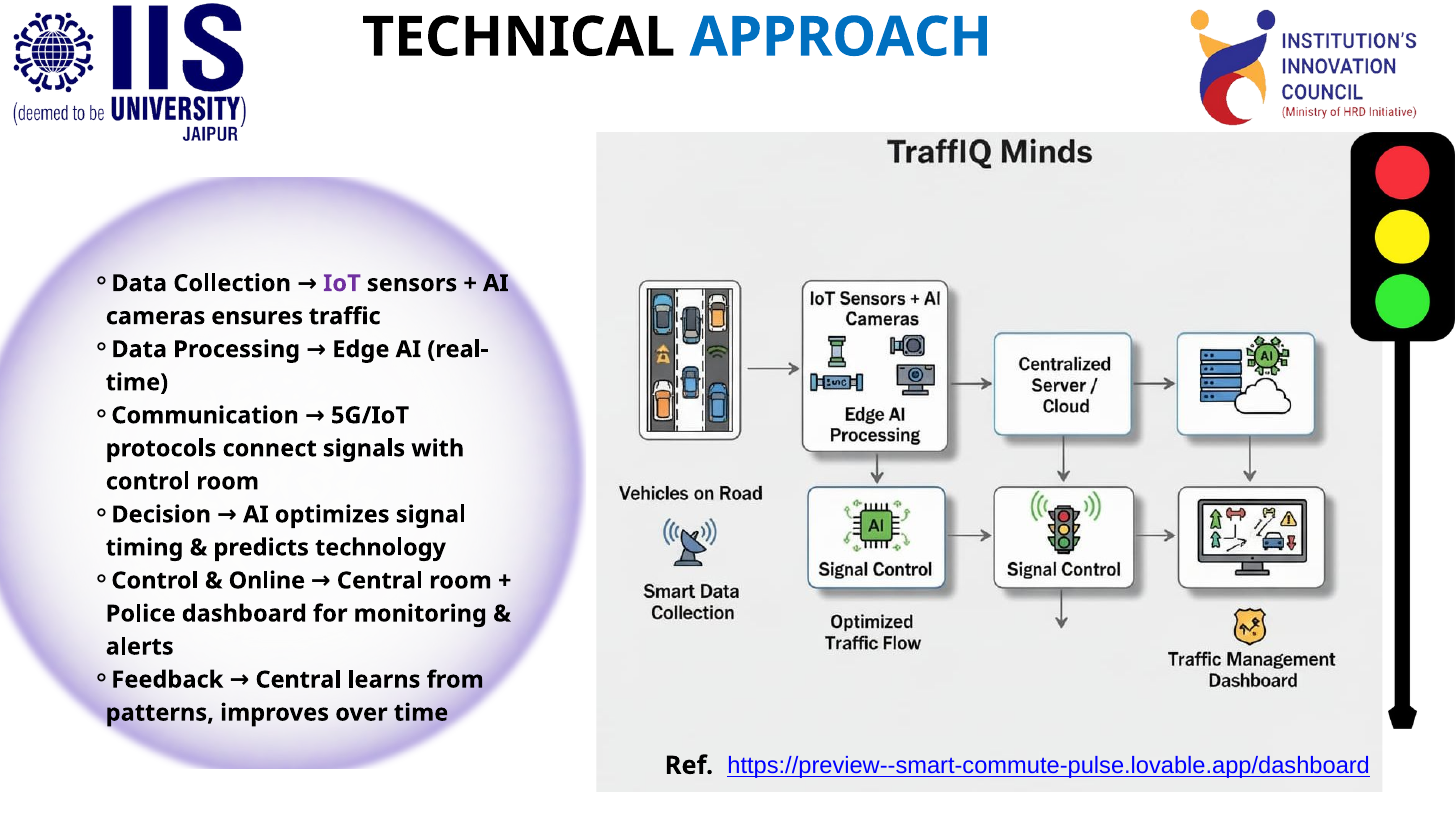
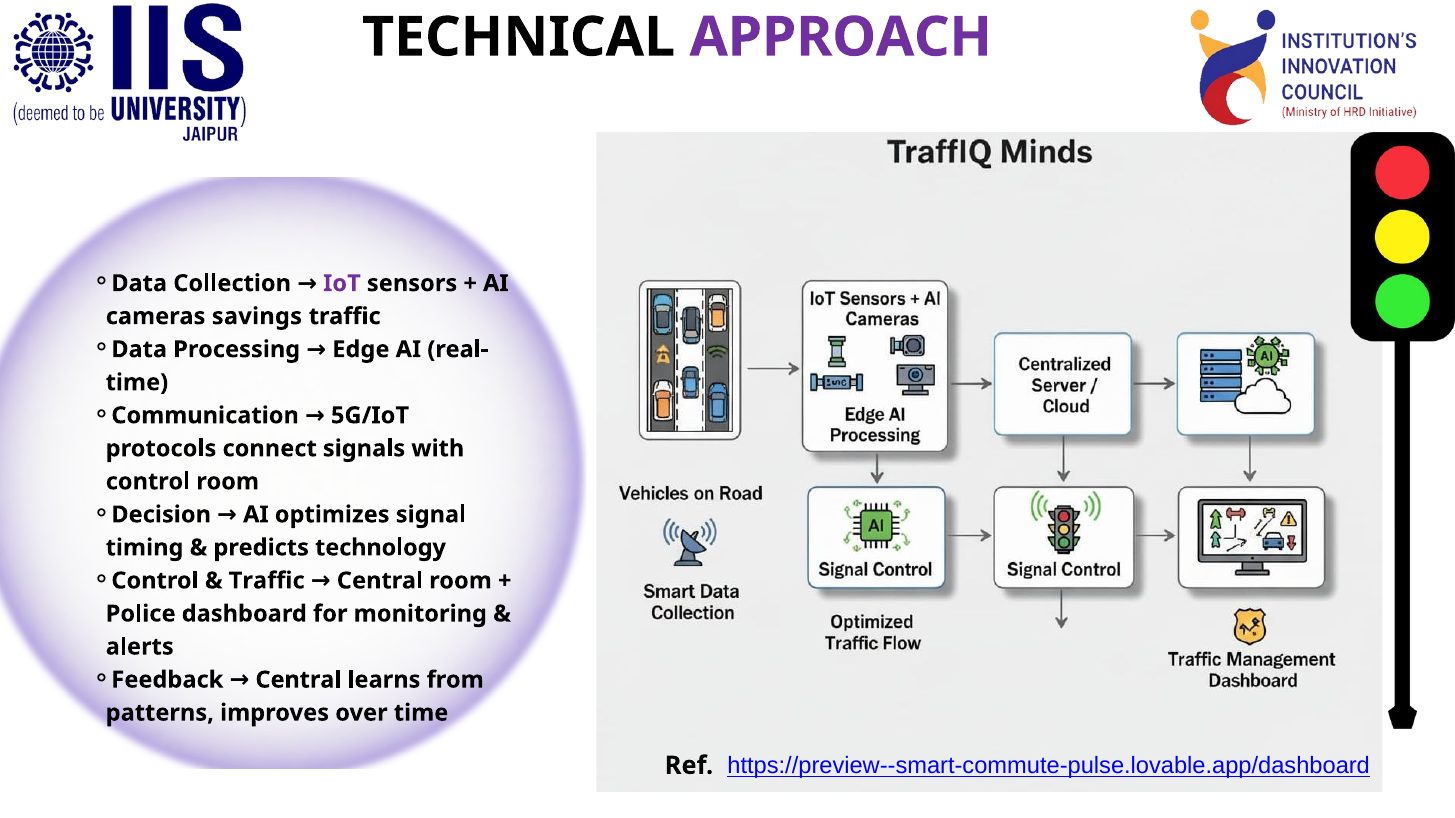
APPROACH colour: blue -> purple (841, 37)
ensures: ensures -> savings (257, 317)
Online: Online -> Traffic (267, 581)
